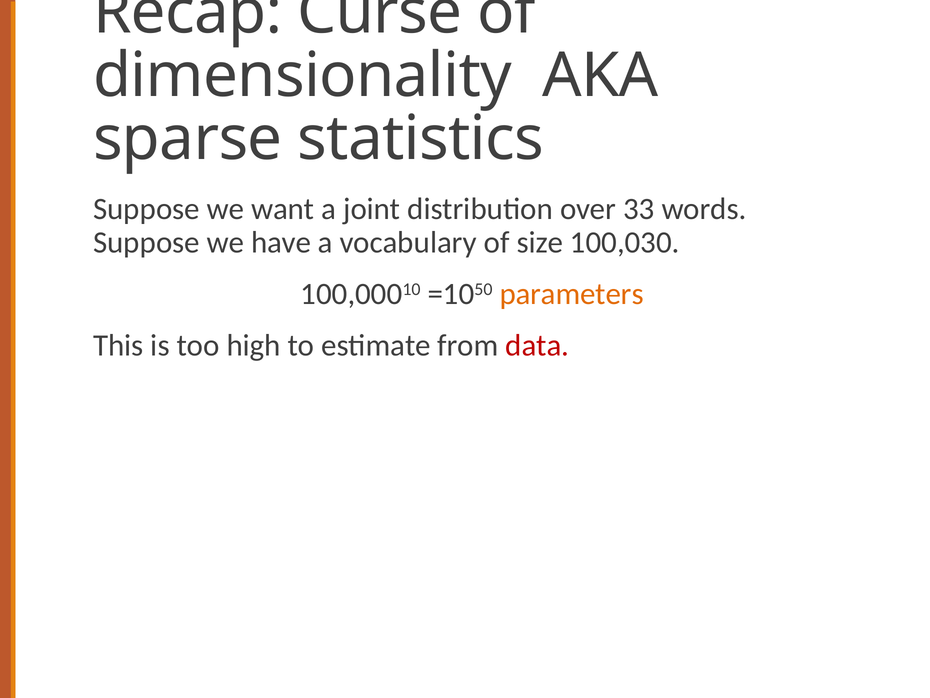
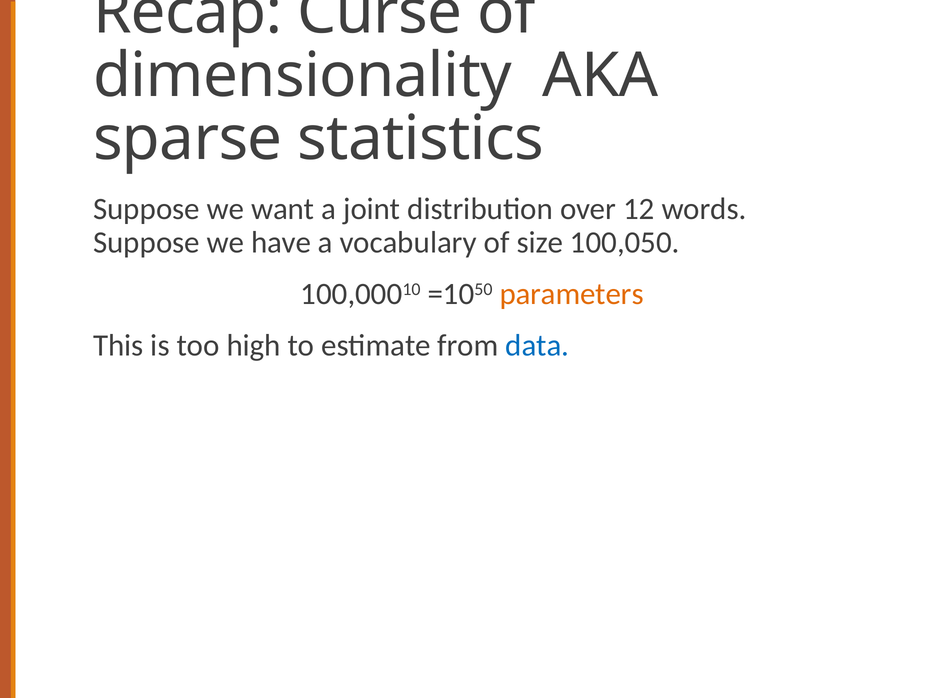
33: 33 -> 12 (639, 209)
100,030: 100,030 -> 100,050 (625, 242)
data colour: red -> blue (537, 346)
